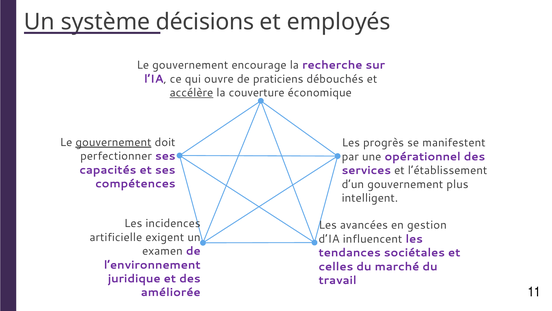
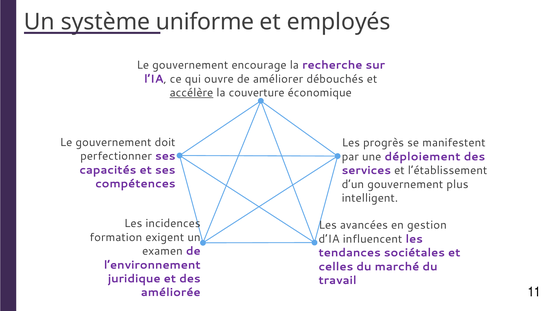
décisions: décisions -> uniforme (205, 22)
praticiens: praticiens -> améliorer (278, 79)
gouvernement underline: present -> none (113, 142)
opérationnel: opérationnel -> déploiement (423, 156)
artificielle: artificielle -> formation (116, 237)
